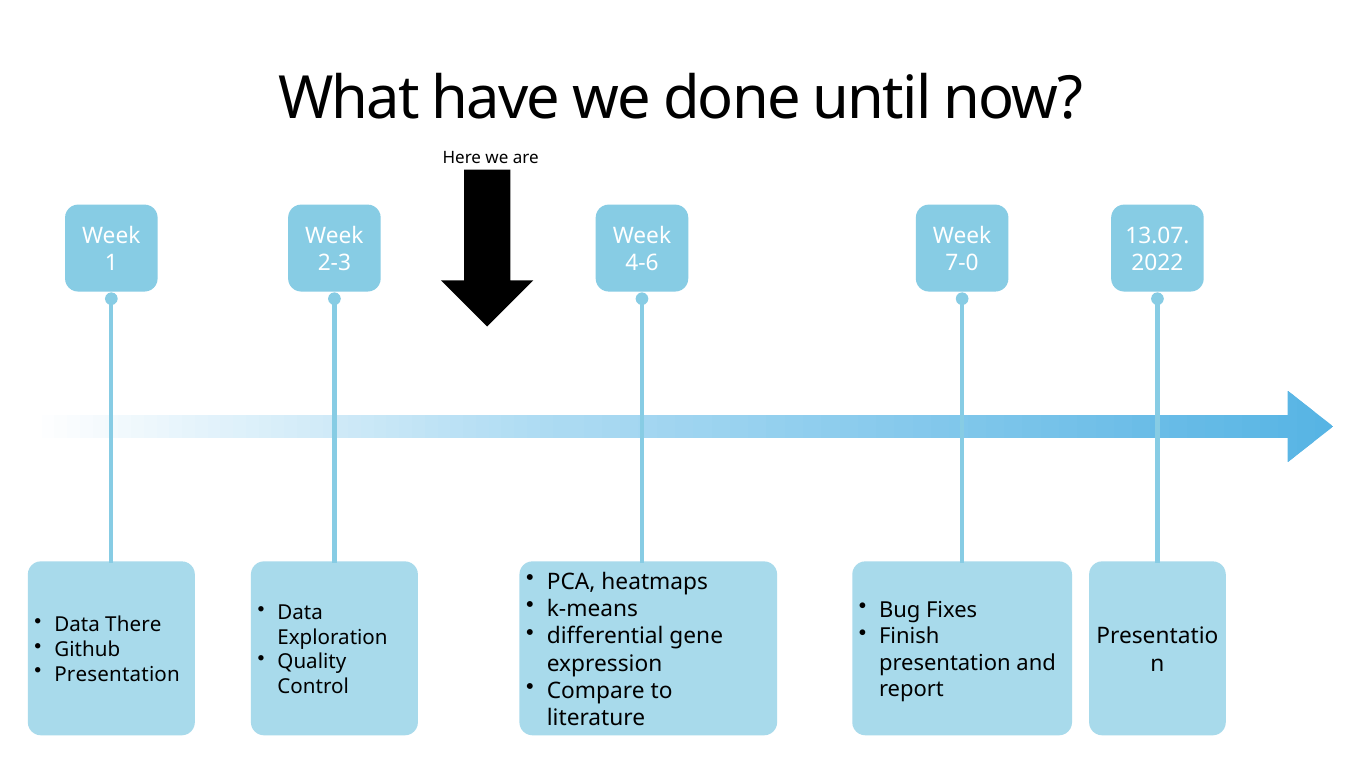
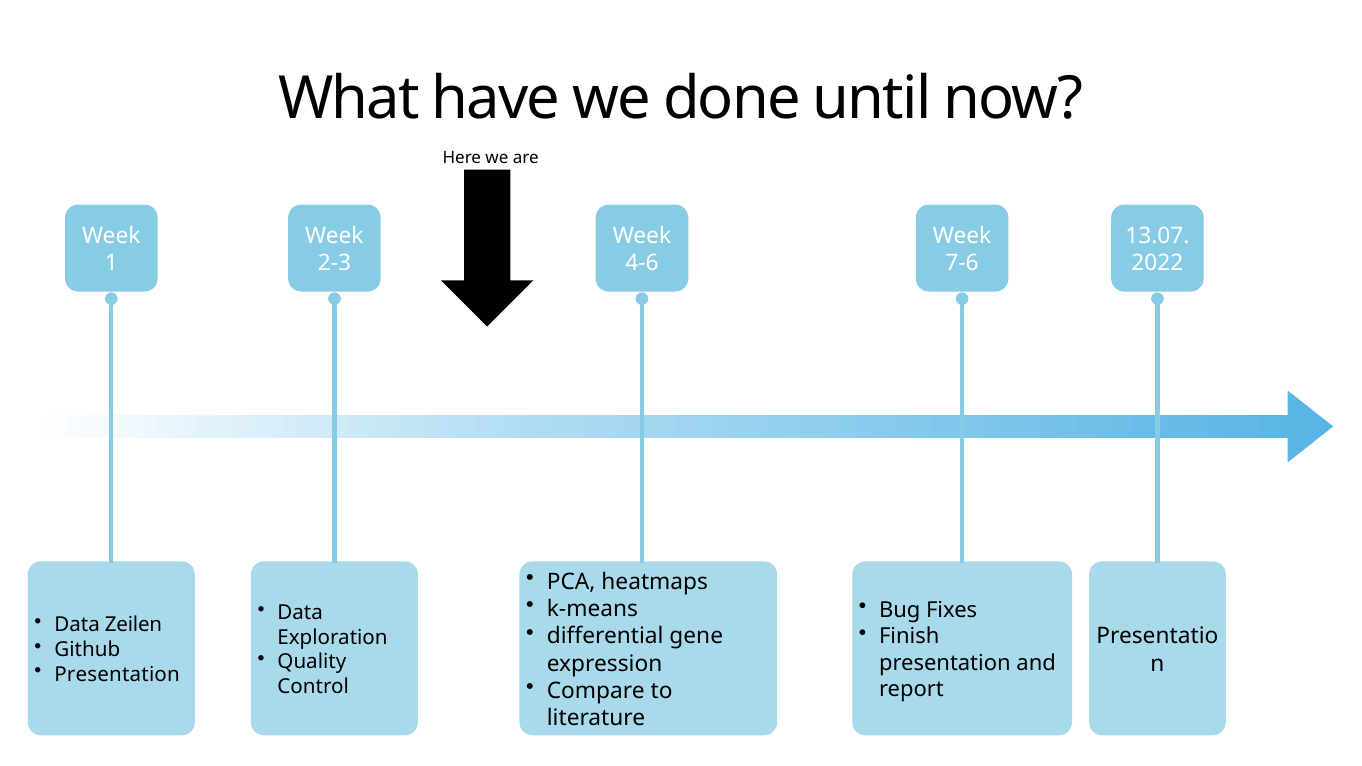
7-0: 7-0 -> 7-6 (962, 263)
There: There -> Zeilen (134, 625)
